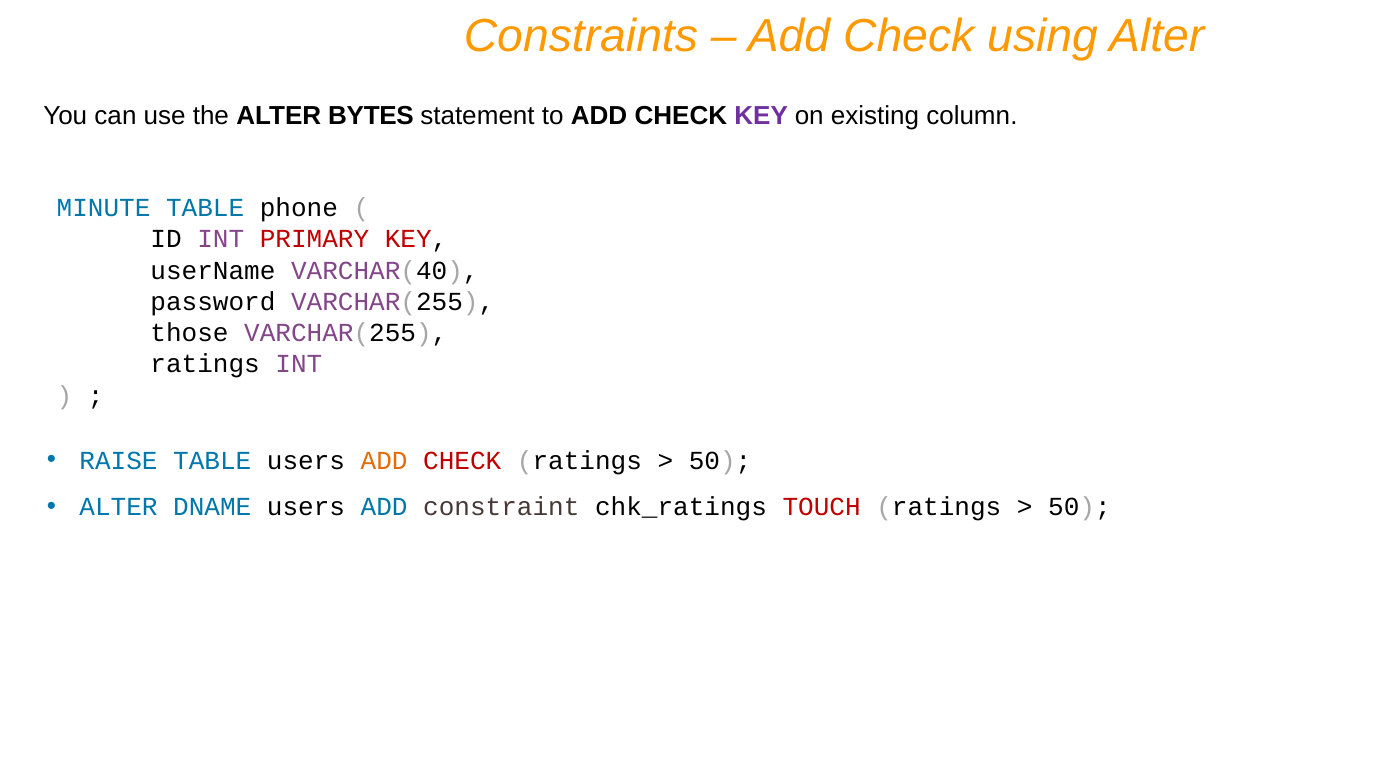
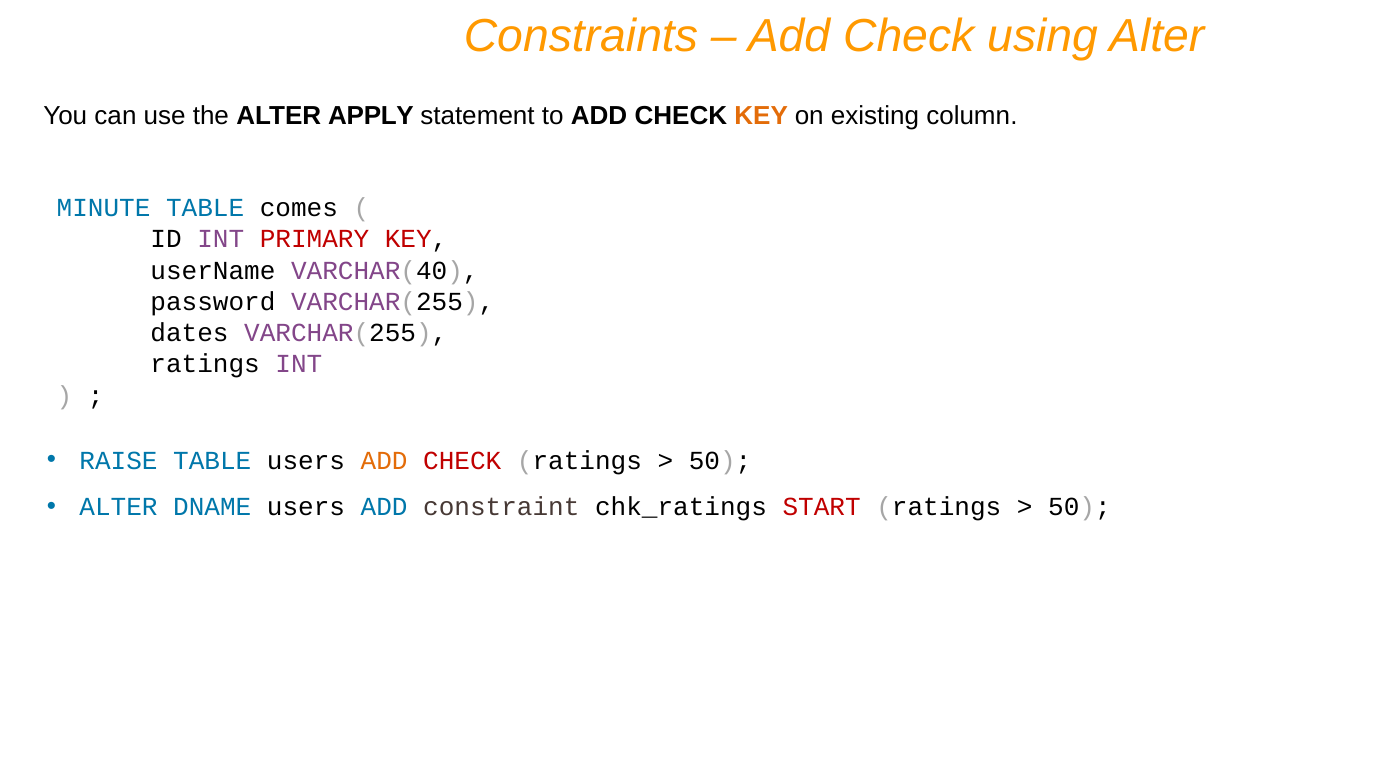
BYTES: BYTES -> APPLY (371, 116)
KEY colour: purple -> orange (761, 116)
phone: phone -> comes (299, 208)
those: those -> dates (189, 333)
TOUCH: TOUCH -> START (822, 508)
